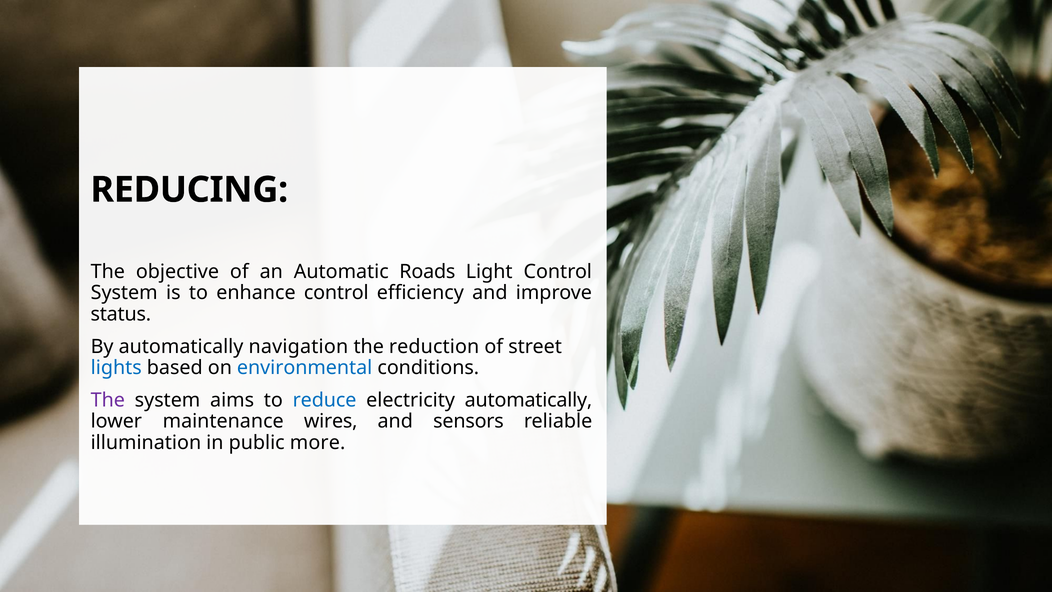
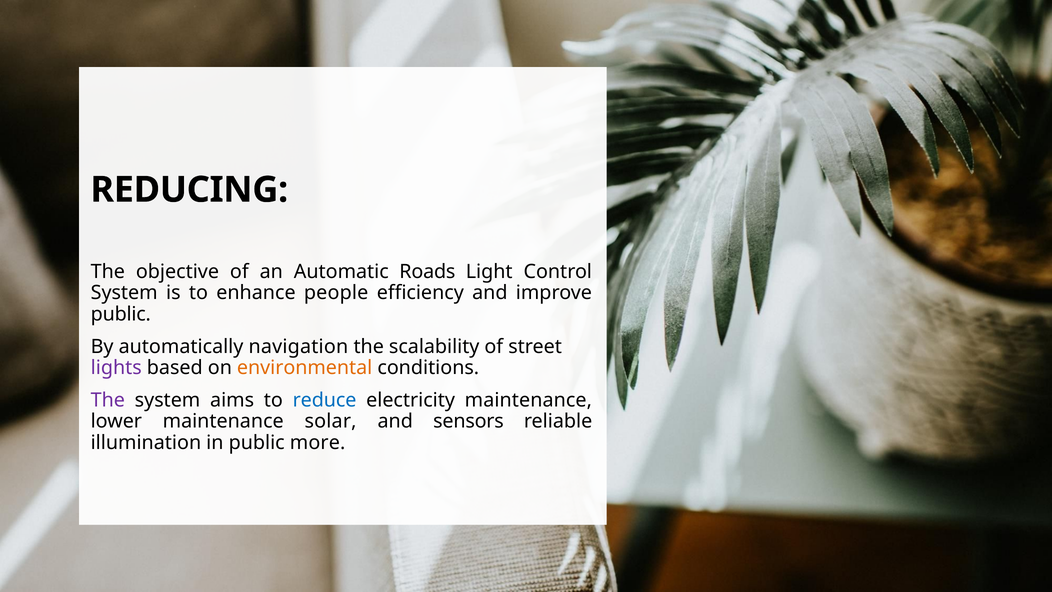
enhance control: control -> people (336, 293)
status: status -> public (121, 314)
reduction: reduction -> scalability (434, 346)
lights colour: blue -> purple (116, 368)
environmental colour: blue -> orange (305, 368)
electricity automatically: automatically -> maintenance (528, 400)
wires: wires -> solar (331, 421)
